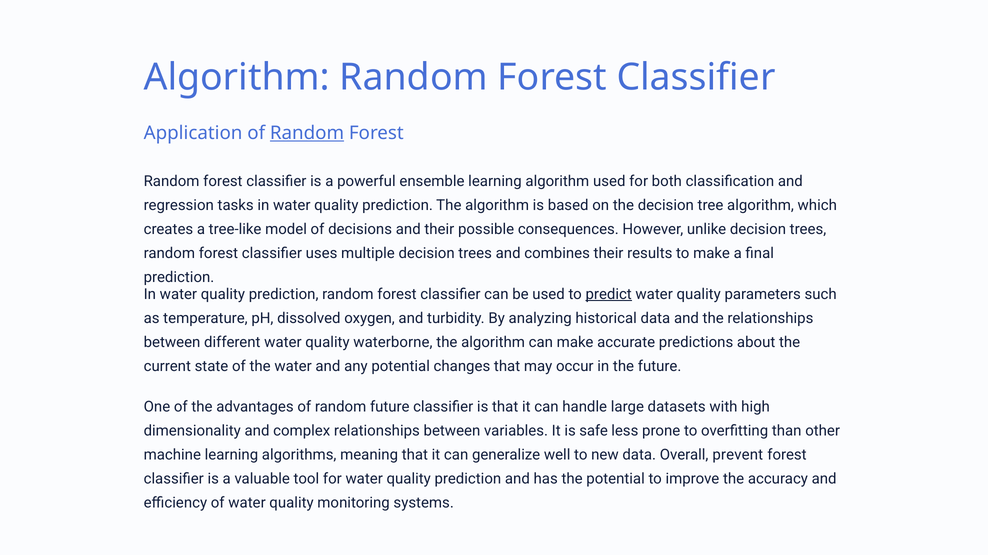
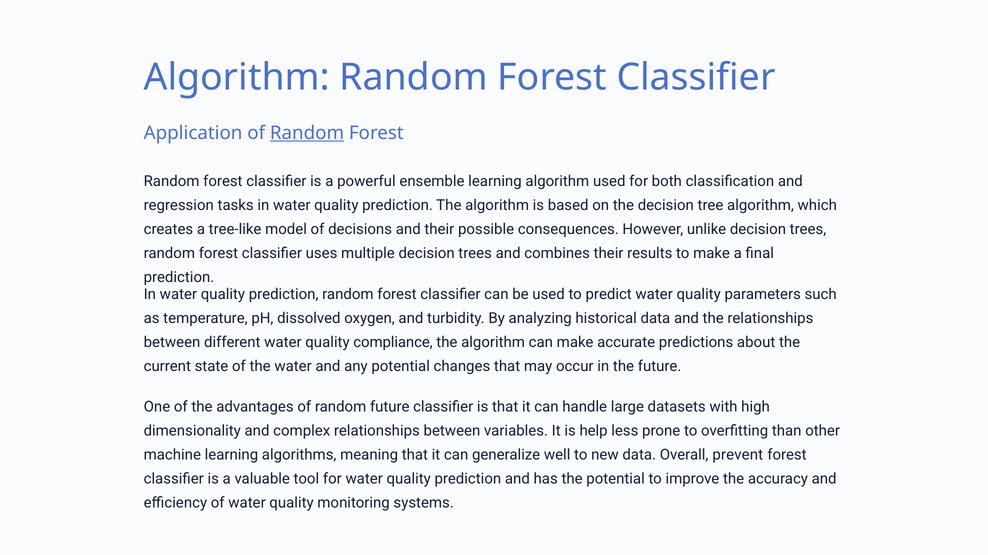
predict underline: present -> none (609, 295)
waterborne: waterborne -> compliance (393, 343)
safe: safe -> help (594, 431)
